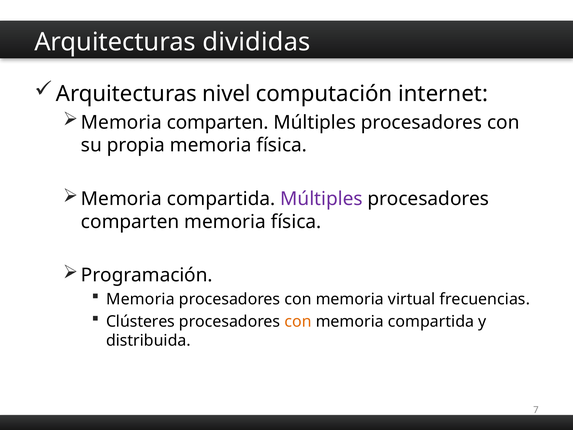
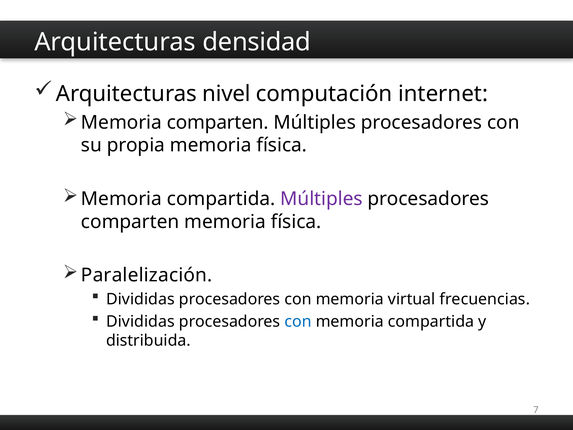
divididas: divididas -> densidad (257, 42)
Programación: Programación -> Paralelización (147, 275)
Memoria: Memoria -> Divididas (140, 299)
Clústeres: Clústeres -> Divididas (140, 321)
con colour: orange -> blue (298, 321)
